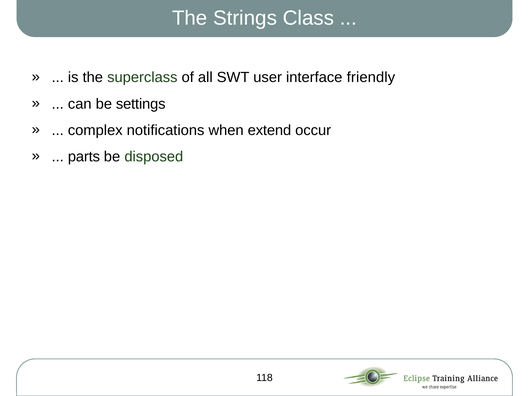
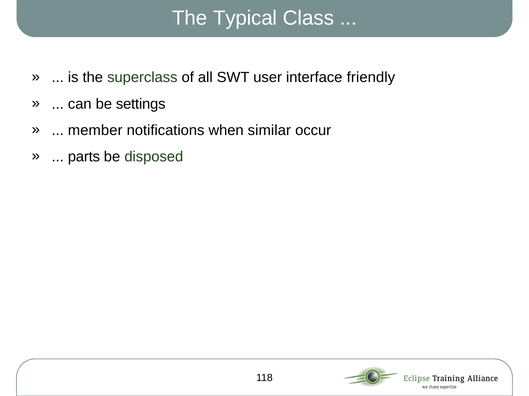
Strings: Strings -> Typical (245, 18)
complex: complex -> member (95, 131)
extend: extend -> similar (269, 131)
